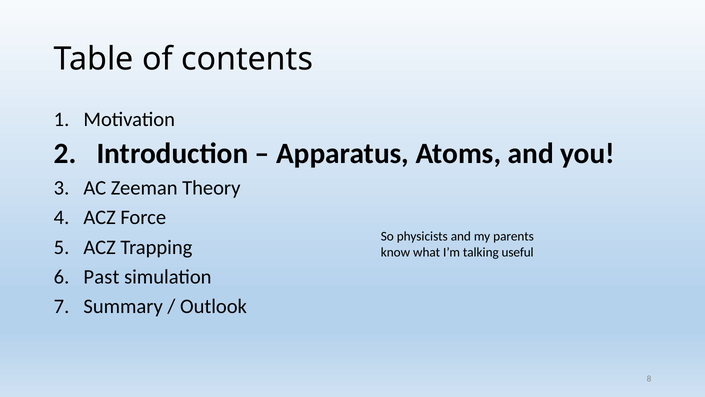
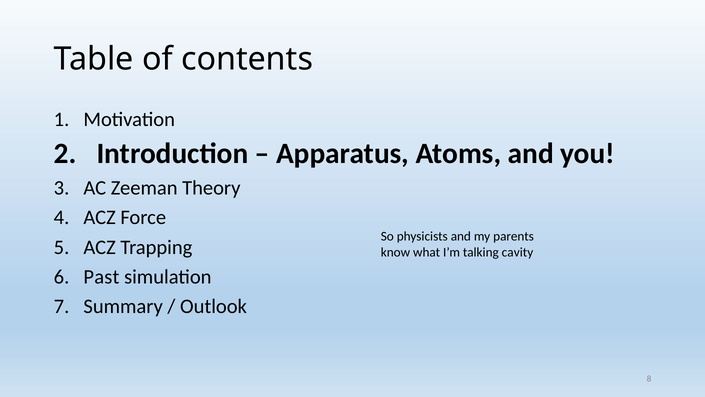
useful: useful -> cavity (518, 252)
